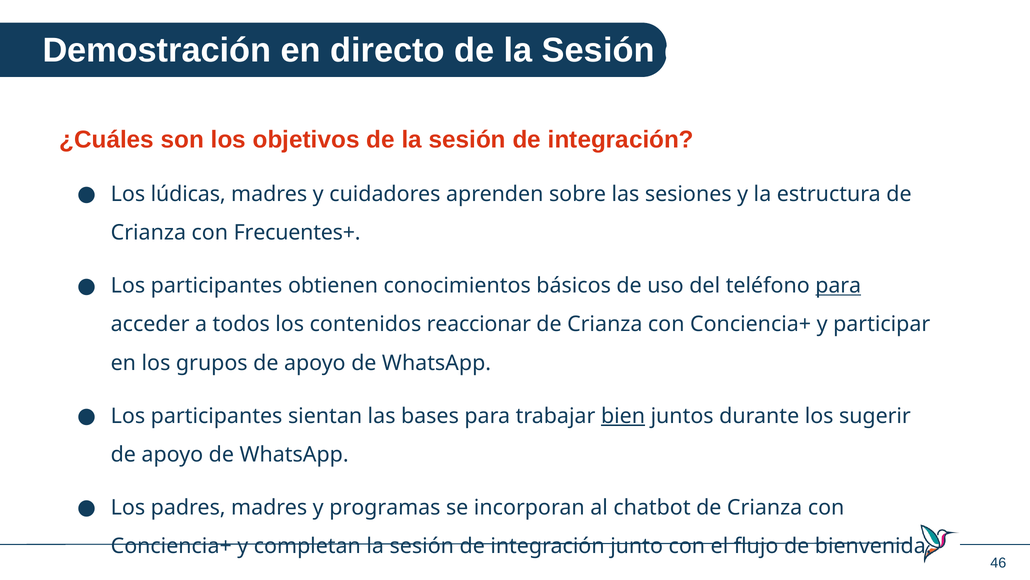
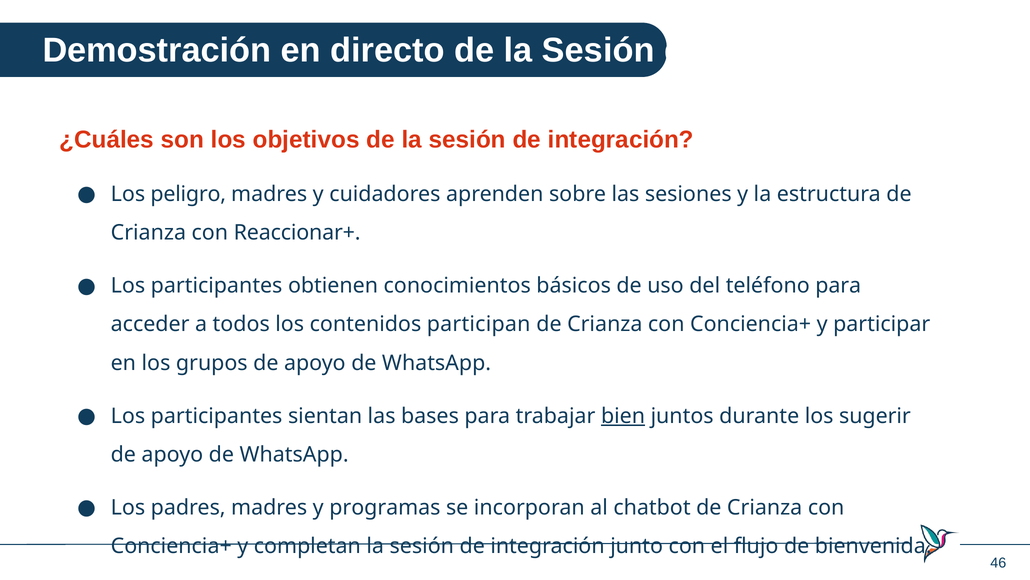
lúdicas: lúdicas -> peligro (188, 194)
Frecuentes+: Frecuentes+ -> Reaccionar+ (297, 232)
para underline: present -> none (838, 285)
reaccionar: reaccionar -> participan (479, 324)
